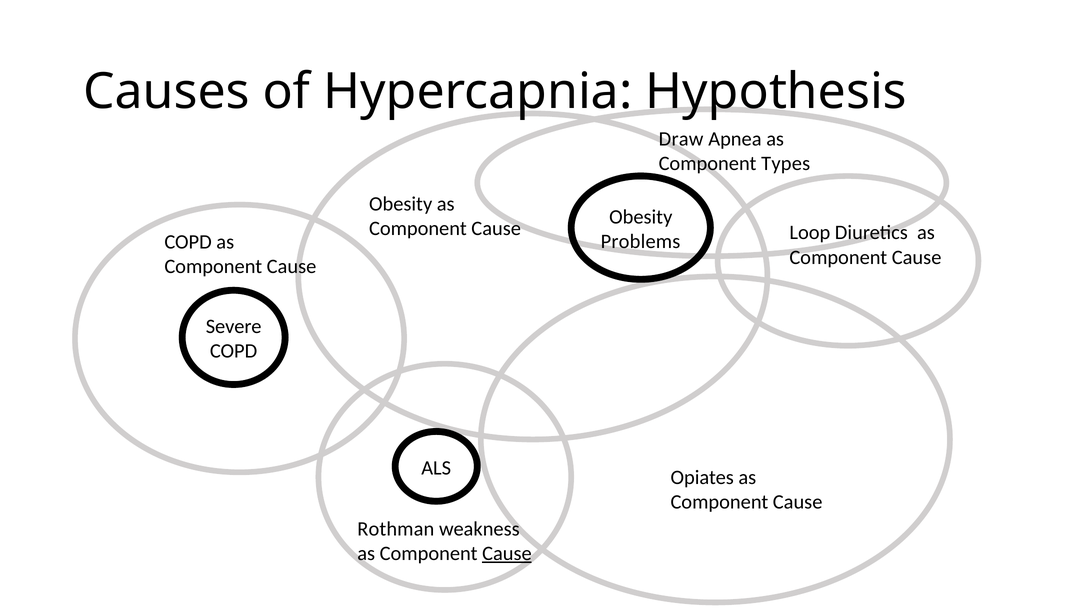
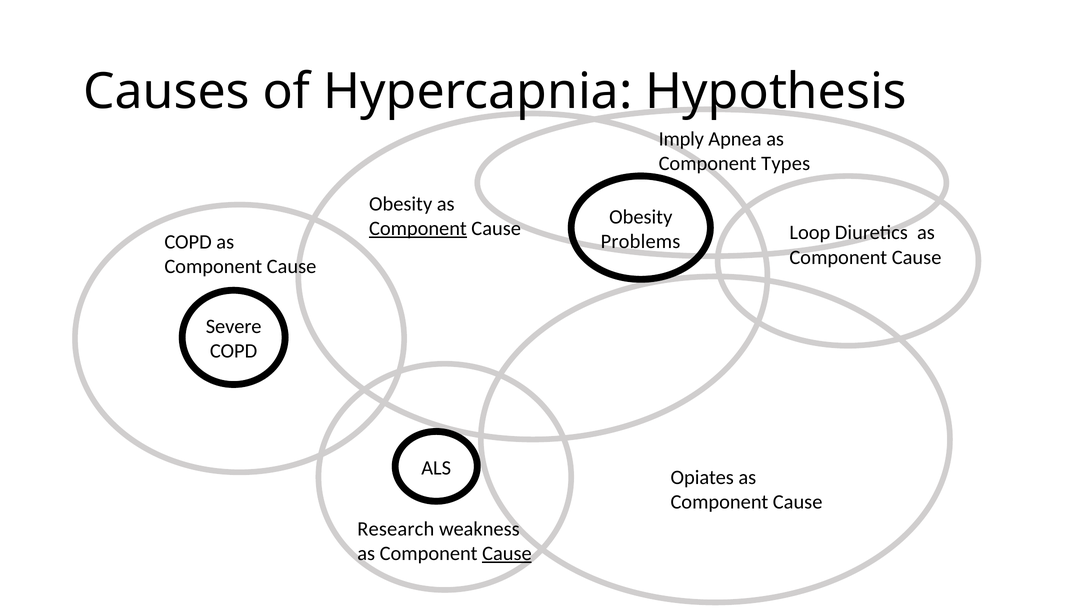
Draw: Draw -> Imply (681, 139)
Component underline: none -> present (418, 228)
Rothman: Rothman -> Research (396, 529)
